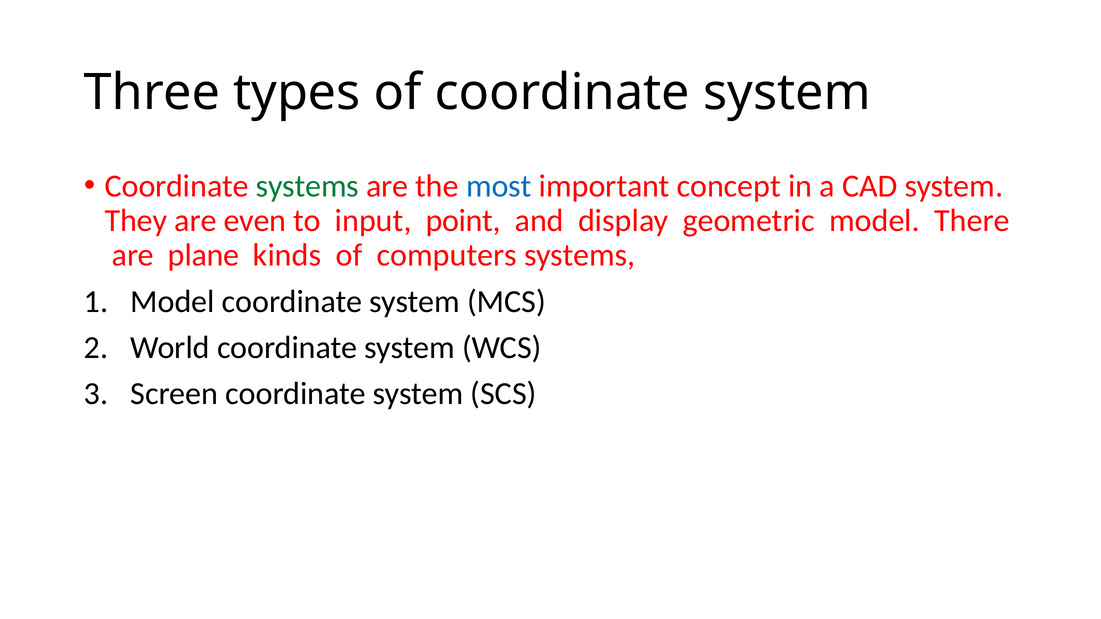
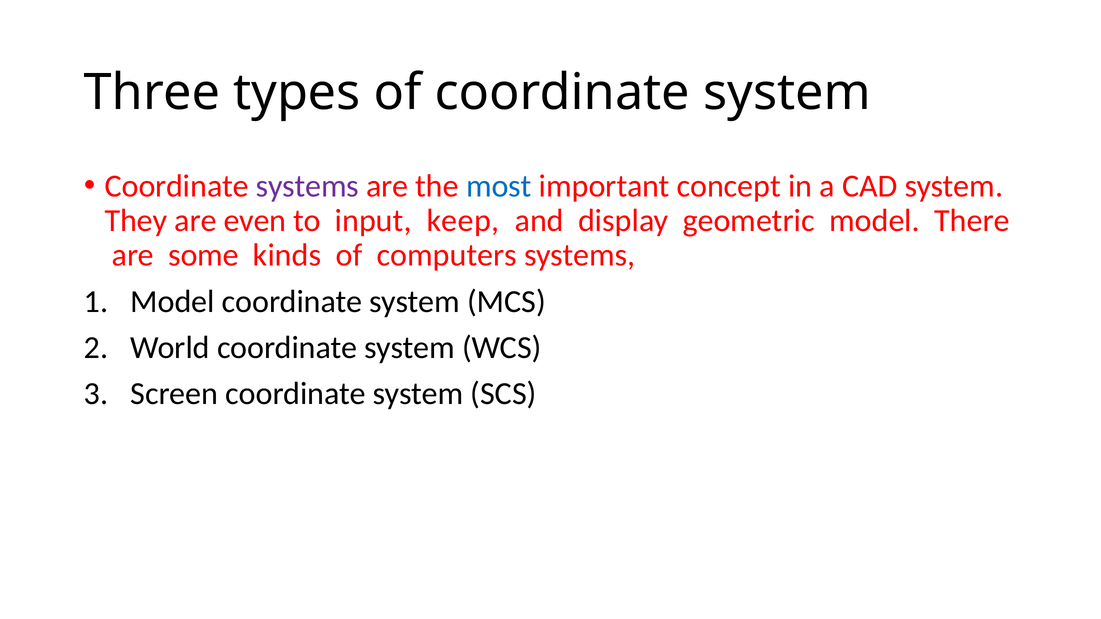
systems colour: green -> purple (307, 186)
point: point -> keep (463, 221)
plane: plane -> some (203, 256)
